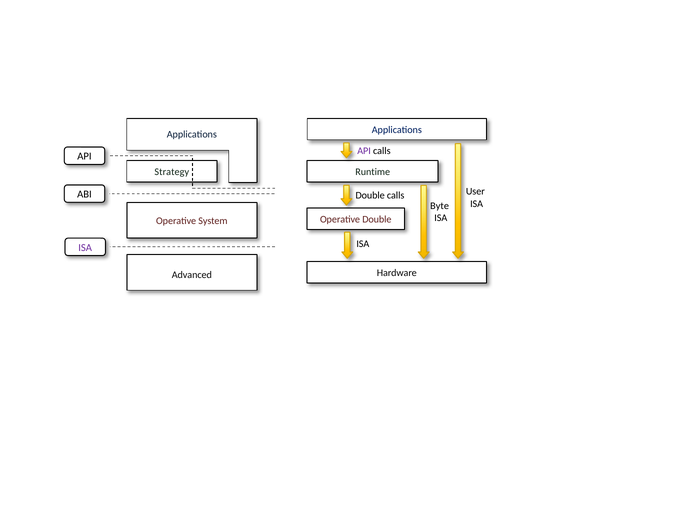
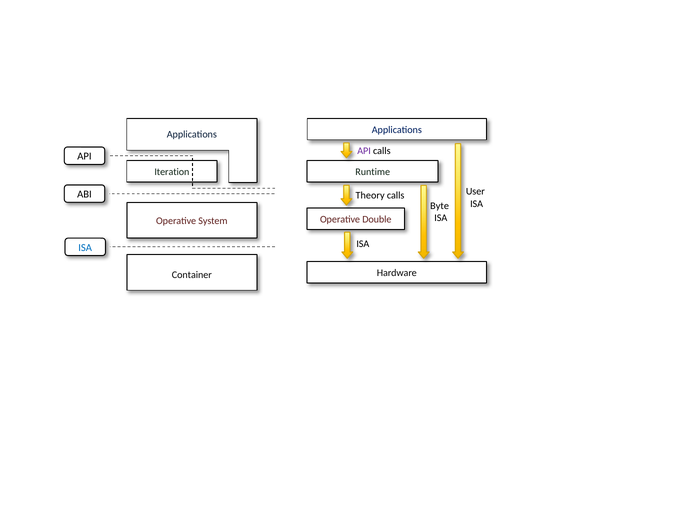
Strategy: Strategy -> Iteration (172, 172)
Double: Double -> Theory (370, 196)
ISA colour: purple -> blue (85, 248)
Advanced: Advanced -> Container (192, 275)
